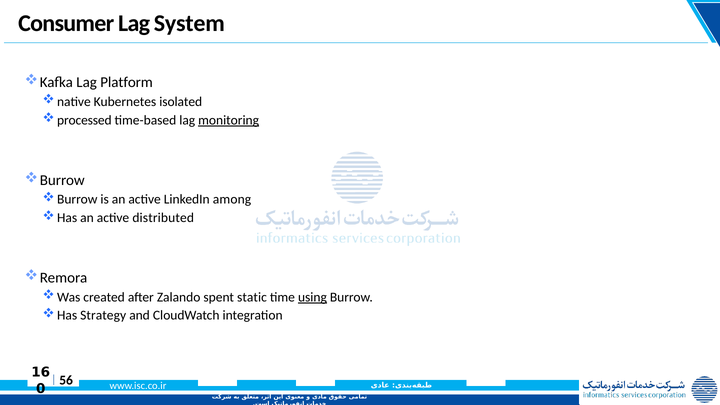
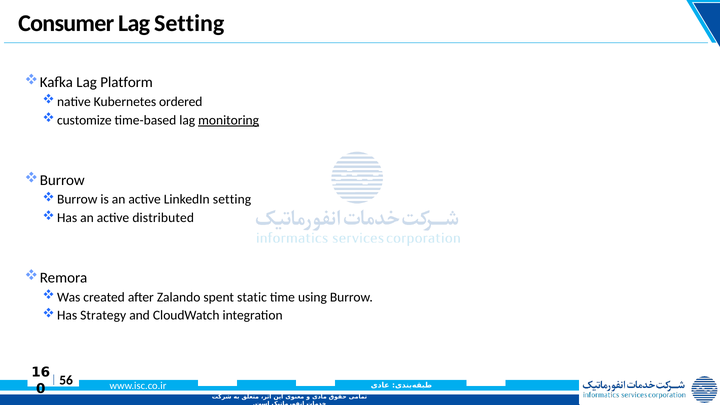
Lag System: System -> Setting (189, 24)
isolated: isolated -> ordered (181, 102)
processed: processed -> customize (84, 120)
LinkedIn among: among -> setting (232, 199)
using underline: present -> none (312, 297)
